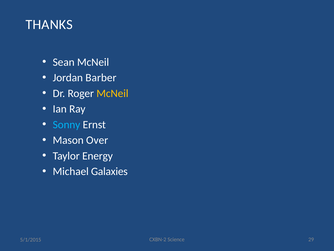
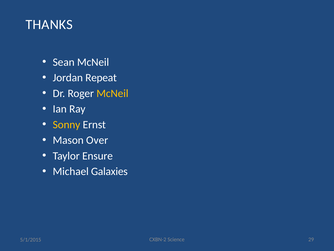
Barber: Barber -> Repeat (101, 78)
Sonny colour: light blue -> yellow (67, 124)
Energy: Energy -> Ensure (98, 156)
